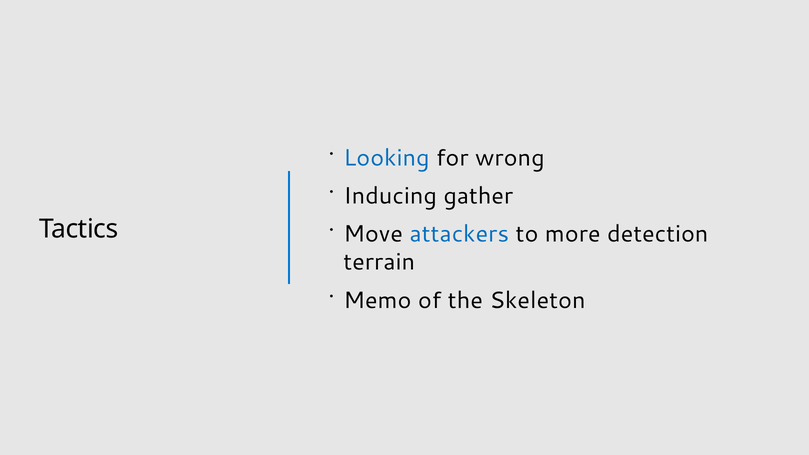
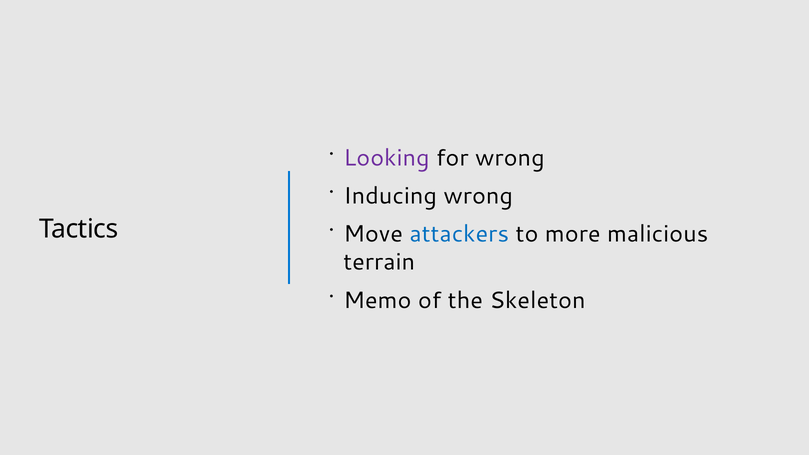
Looking colour: blue -> purple (386, 158)
Inducing gather: gather -> wrong (478, 196)
detection: detection -> malicious (658, 234)
